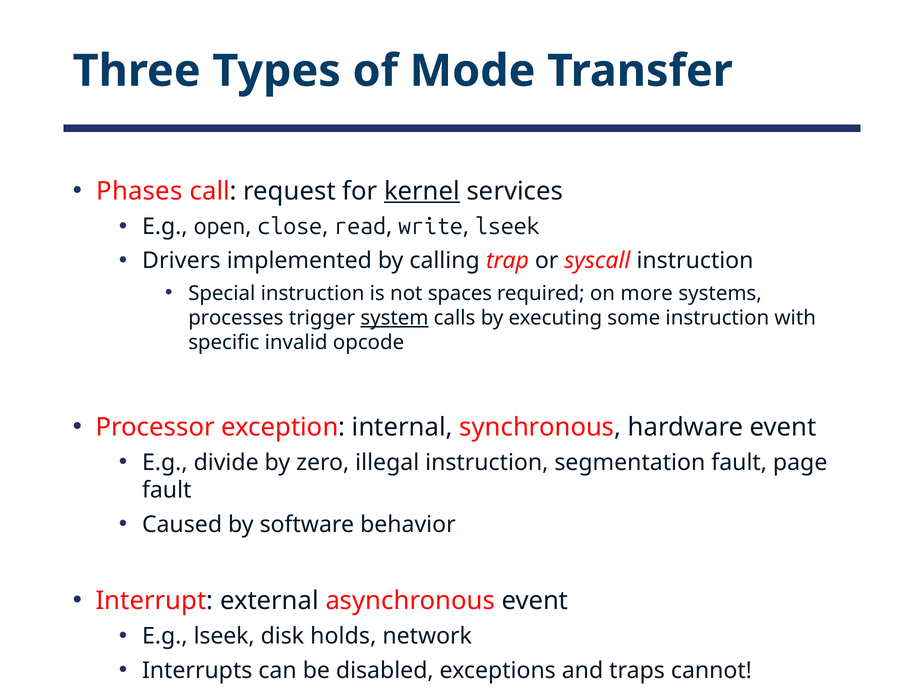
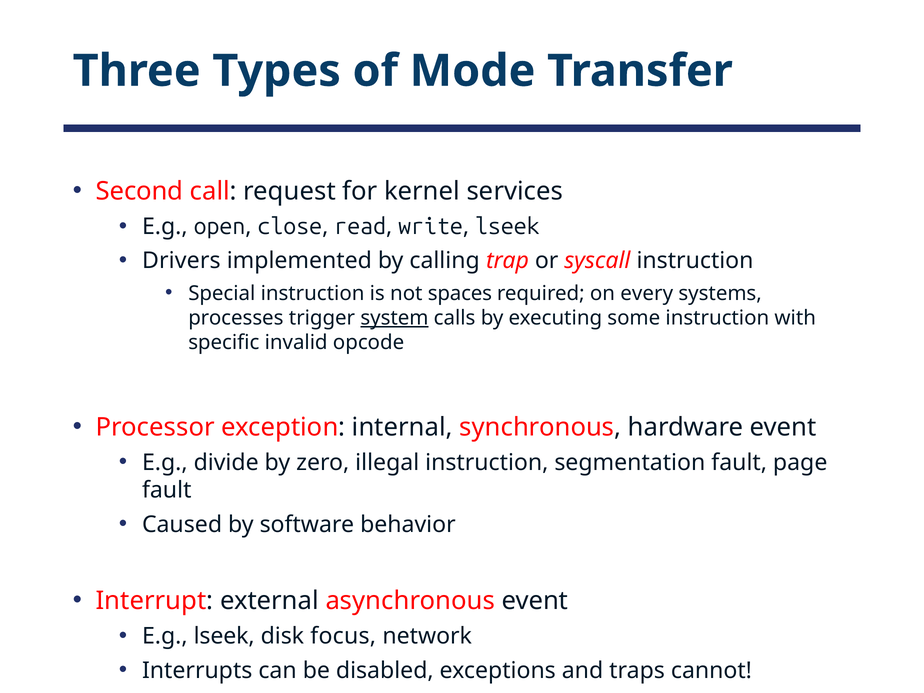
Phases: Phases -> Second (140, 191)
kernel underline: present -> none (422, 191)
more: more -> every (647, 293)
holds: holds -> focus (343, 636)
